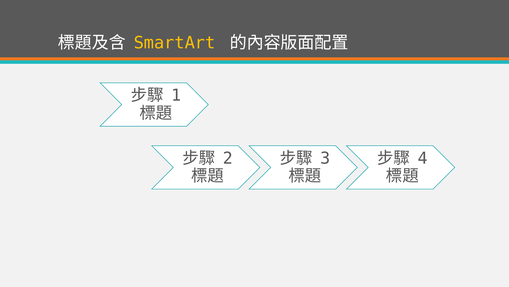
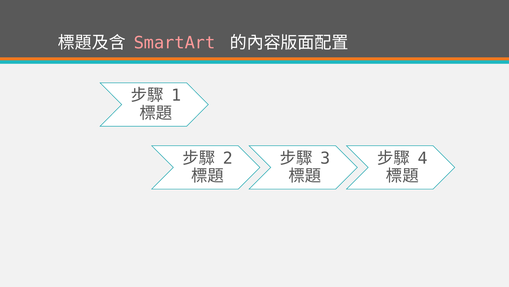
SmartArt colour: yellow -> pink (175, 43)
